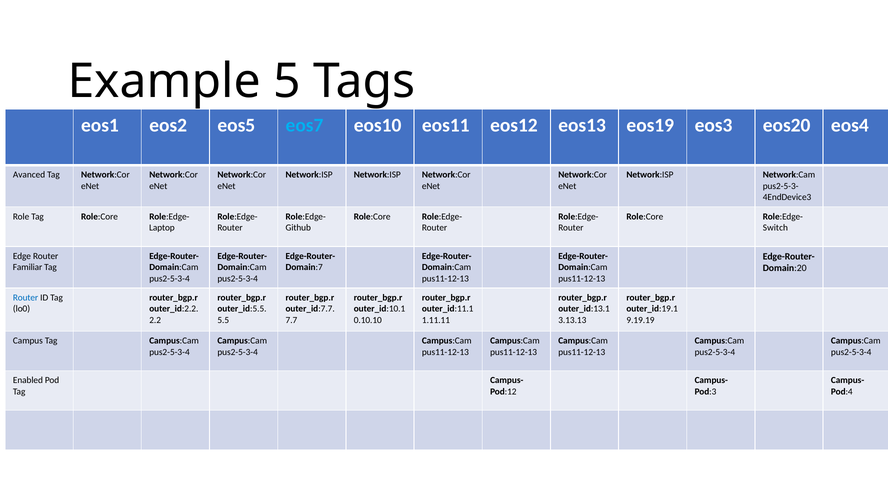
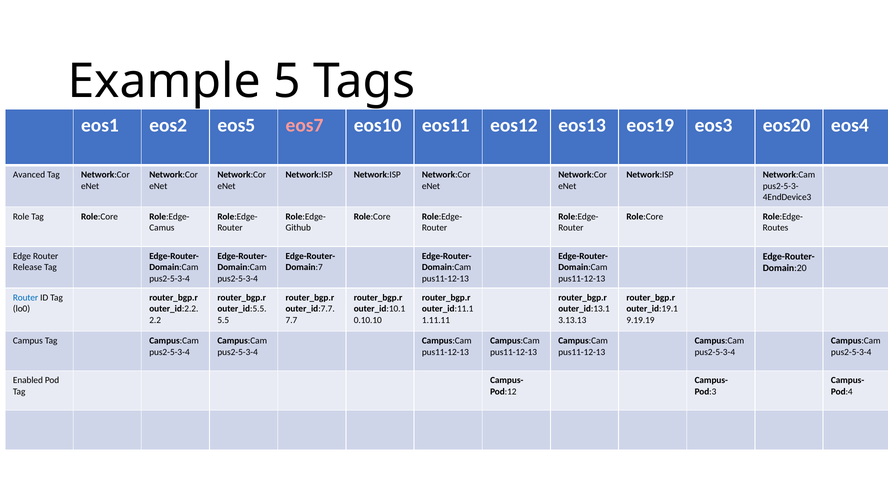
eos7 colour: light blue -> pink (304, 125)
Laptop: Laptop -> Camus (162, 228)
Switch: Switch -> Routes (775, 228)
Familiar: Familiar -> Release (28, 268)
